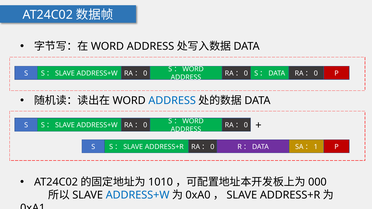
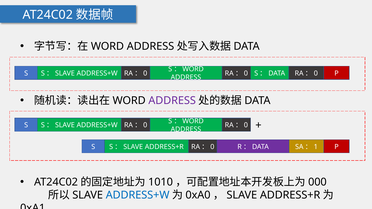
ADDRESS colour: blue -> purple (172, 101)
